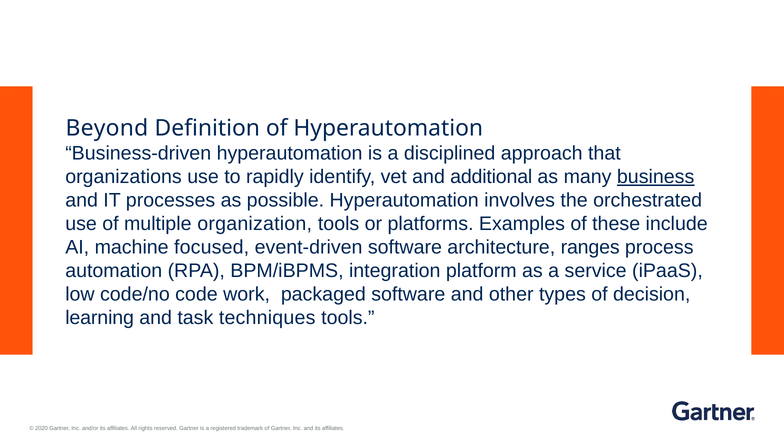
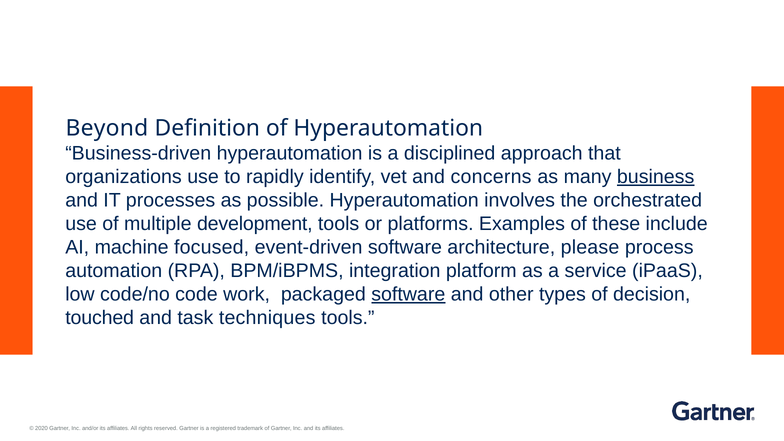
additional: additional -> concerns (491, 177)
organization: organization -> development (255, 224)
ranges: ranges -> please (590, 247)
software underline: none -> present (408, 294)
learning: learning -> touched (100, 318)
